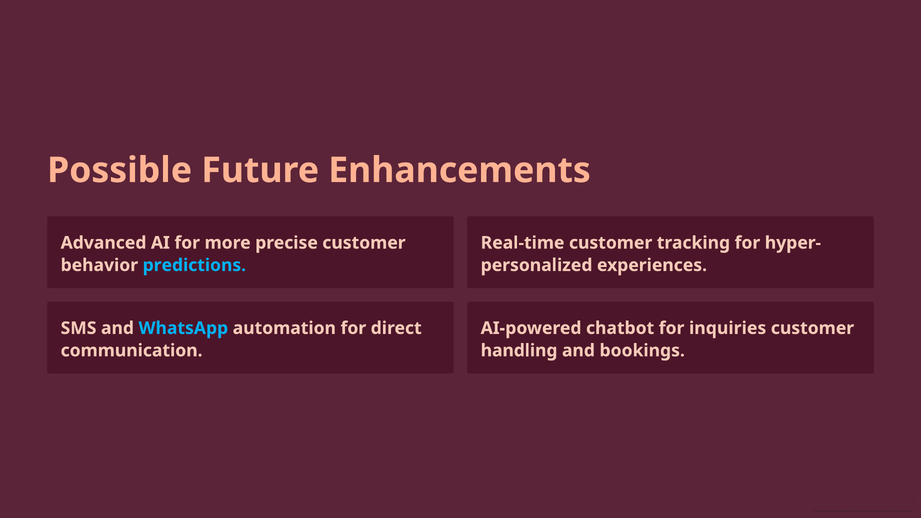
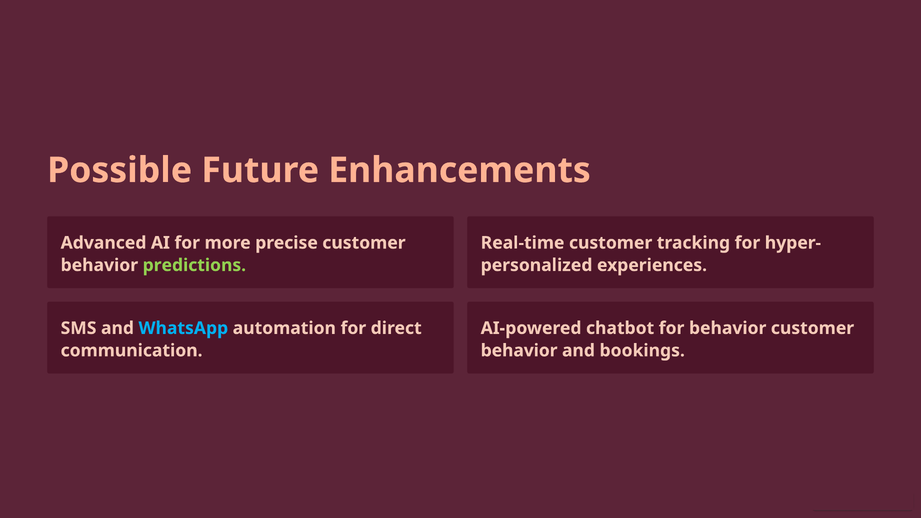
predictions colour: light blue -> light green (194, 265)
for inquiries: inquiries -> behavior (728, 328)
handling: handling -> behavior (519, 351)
